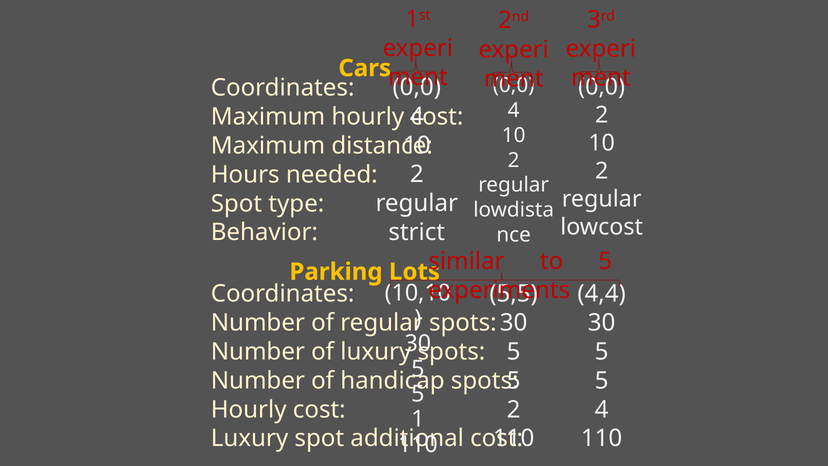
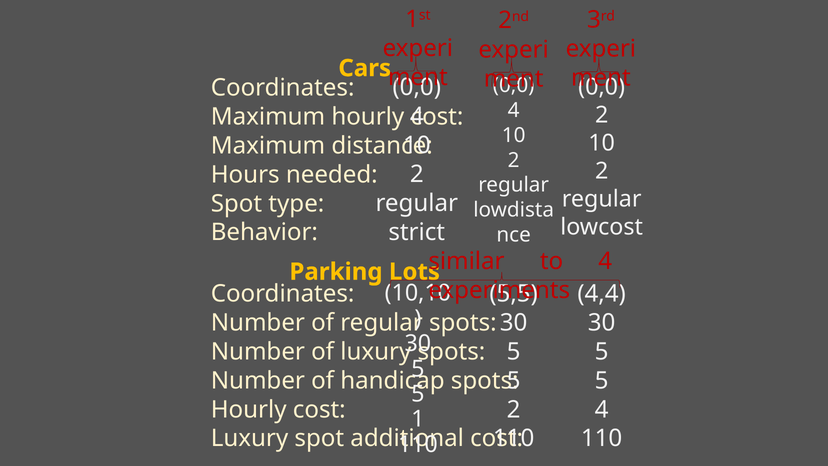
to 5: 5 -> 4 (605, 261)
